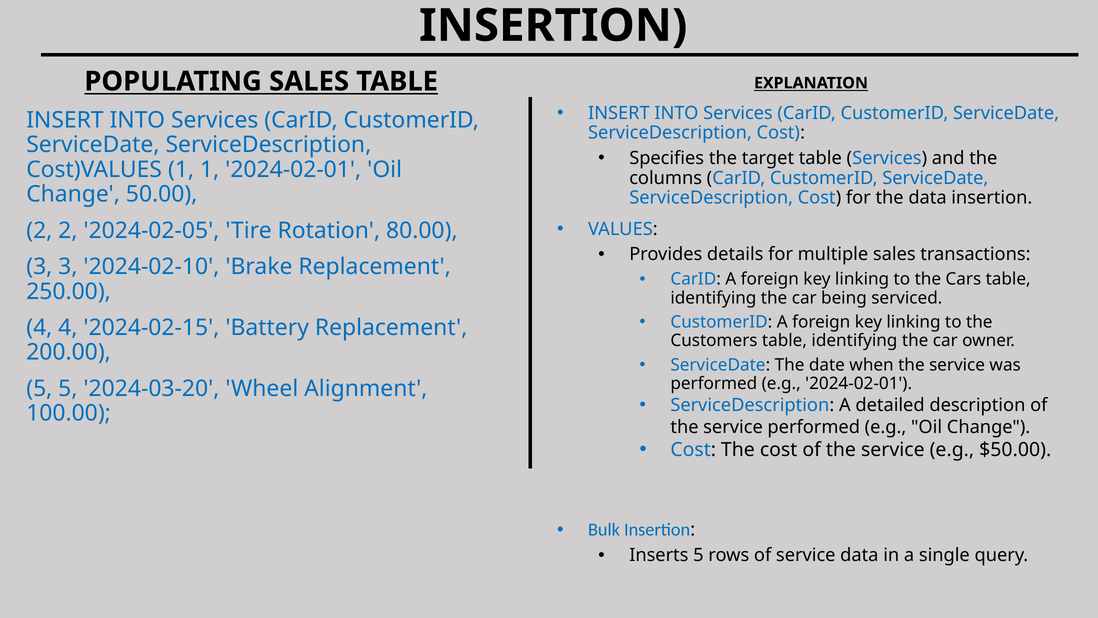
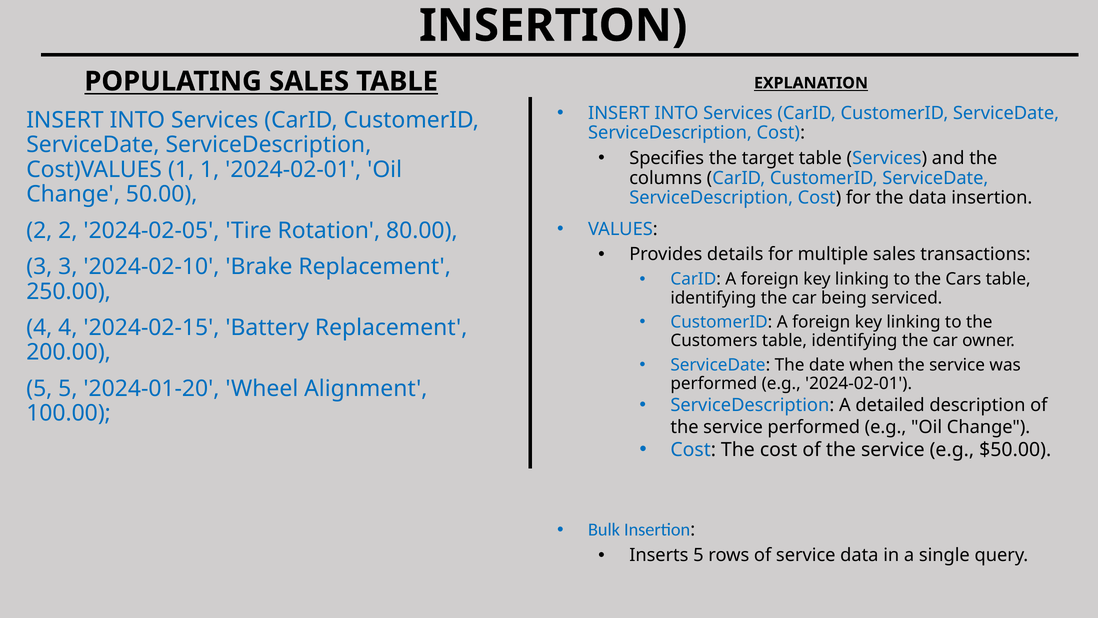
2024-03-20: 2024-03-20 -> 2024-01-20 (151, 388)
